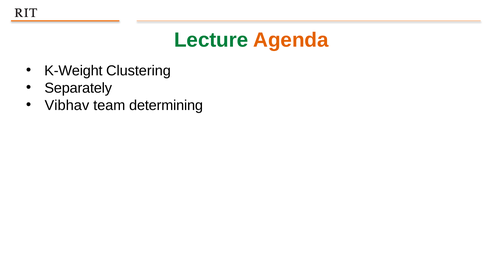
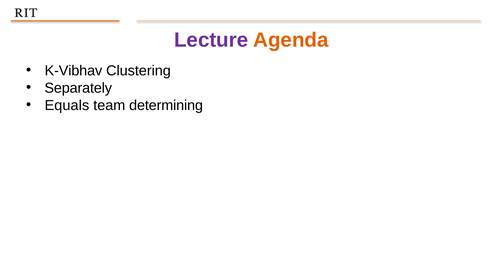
Lecture colour: green -> purple (211, 40)
K-Weight: K-Weight -> K-Vibhav (73, 71)
Vibhav: Vibhav -> Equals (67, 105)
